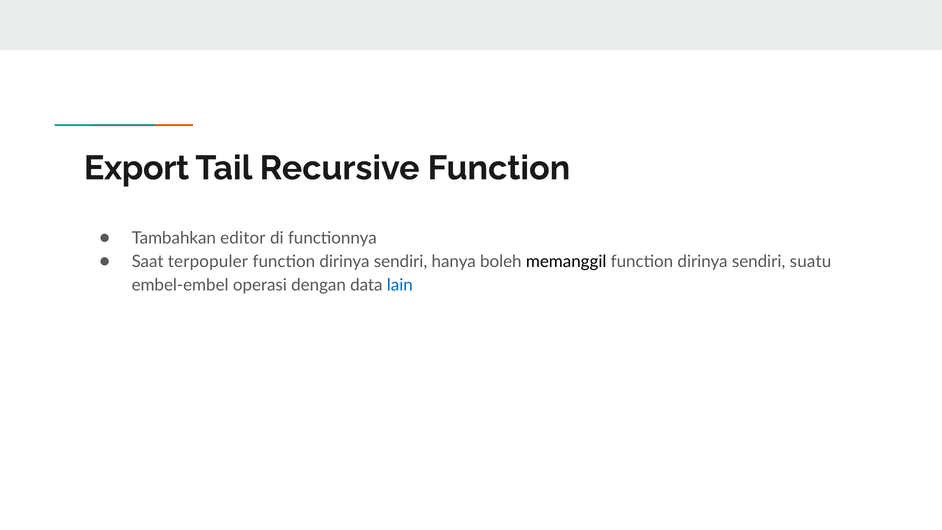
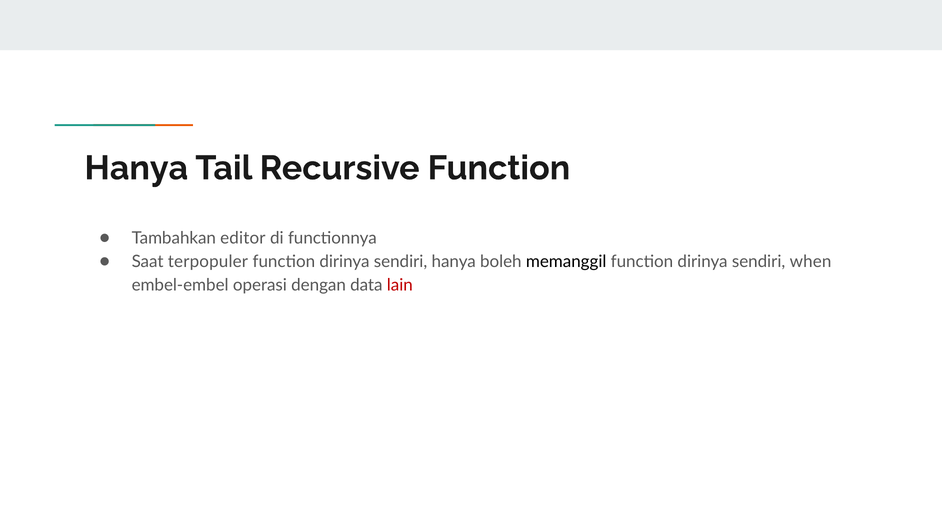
Export: Export -> Hanya (136, 168)
suatu: suatu -> when (811, 262)
lain colour: blue -> red (400, 285)
